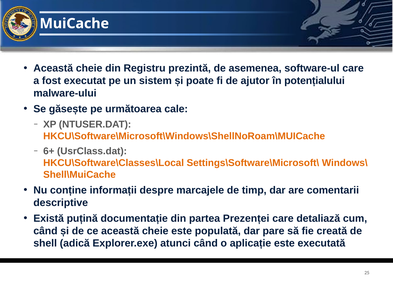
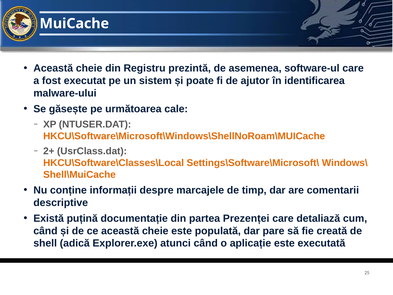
potențialului: potențialului -> identificarea (315, 81)
6+: 6+ -> 2+ (49, 151)
